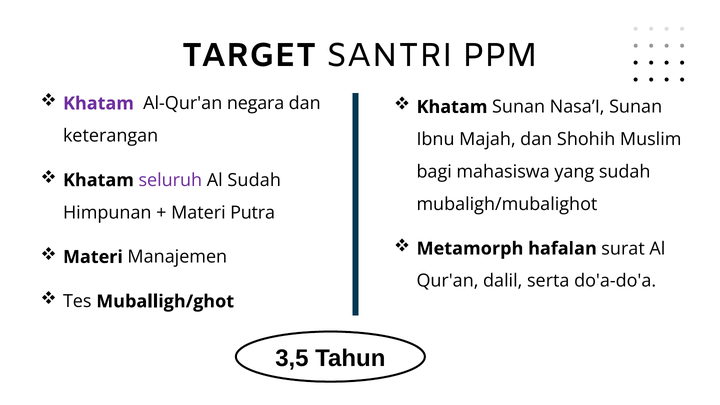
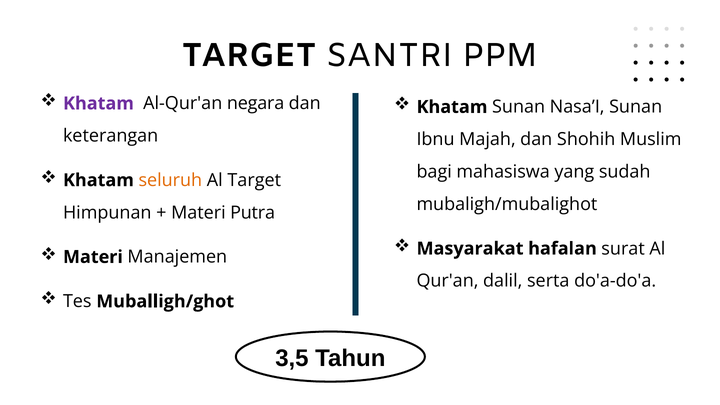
seluruh colour: purple -> orange (170, 180)
Al Sudah: Sudah -> Target (254, 180)
Metamorph: Metamorph -> Masyarakat (470, 249)
